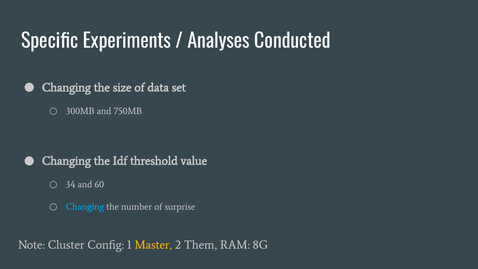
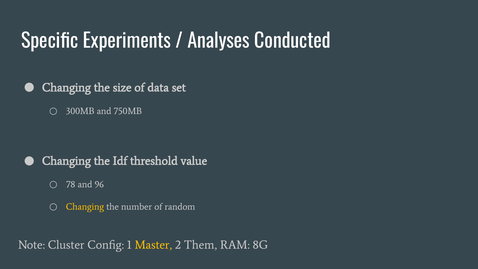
34: 34 -> 78 (71, 184)
60: 60 -> 96 (99, 184)
Changing colour: light blue -> yellow (85, 207)
surprise: surprise -> random (180, 207)
